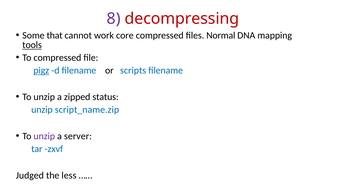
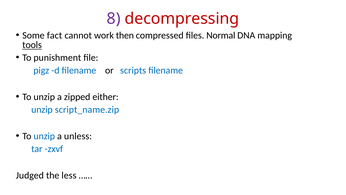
that: that -> fact (55, 35)
core: core -> then (125, 35)
To compressed: compressed -> punishment (57, 58)
pigz underline: present -> none (41, 70)
status: status -> either (106, 97)
unzip colour: purple -> blue (44, 136)
server: server -> unless (78, 136)
